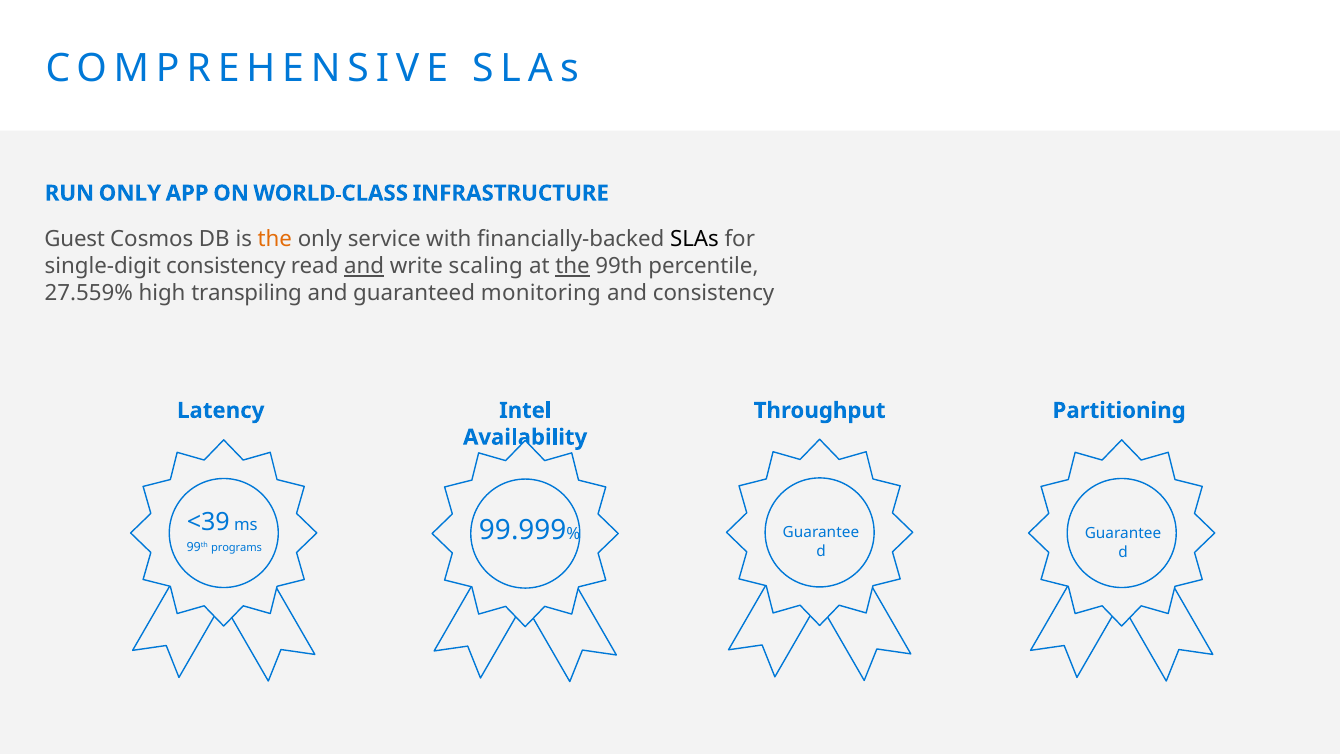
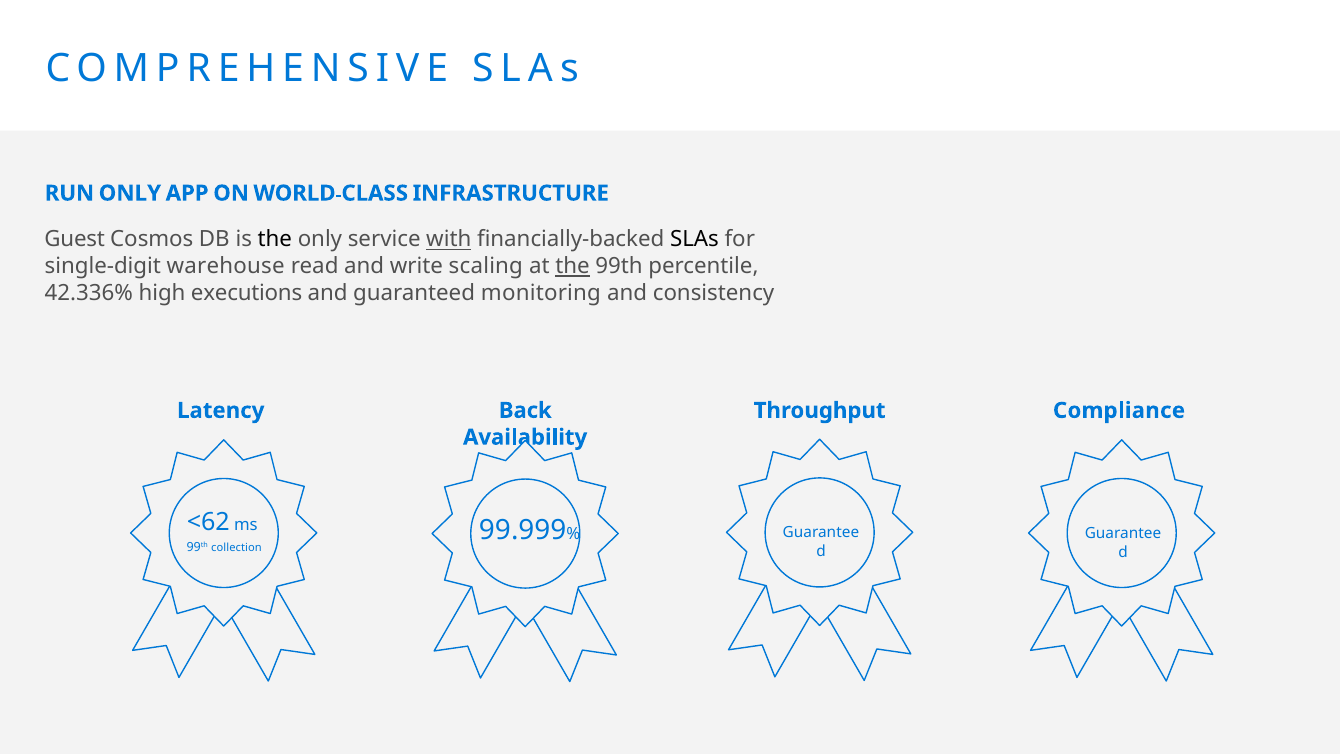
the colour: orange -> black (275, 239)
with underline: none -> present (449, 239)
single-digit consistency: consistency -> warehouse (226, 266)
and underline: present -> none (364, 266)
27.559%: 27.559% -> 42.336% (89, 293)
transpiling: transpiling -> executions (247, 293)
Intel: Intel -> Back (525, 410)
Partitioning: Partitioning -> Compliance (1119, 410)
<39: <39 -> <62 (208, 522)
programs: programs -> collection (236, 547)
